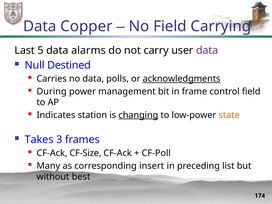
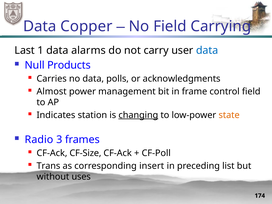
5: 5 -> 1 (41, 50)
data colour: purple -> blue (207, 50)
Destined: Destined -> Products (69, 65)
acknowledgments underline: present -> none (182, 79)
During: During -> Almost (52, 91)
Takes: Takes -> Radio (39, 140)
Many: Many -> Trans (48, 166)
best: best -> uses (81, 177)
